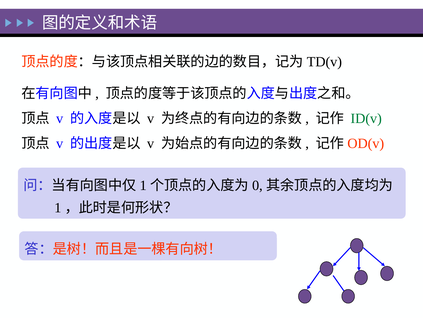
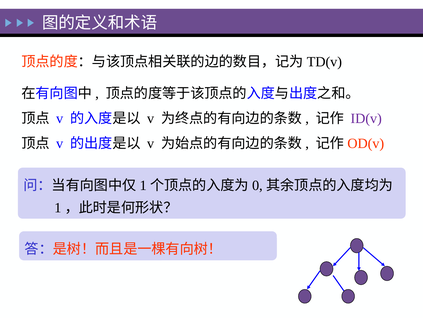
ID(v colour: green -> purple (366, 118)
